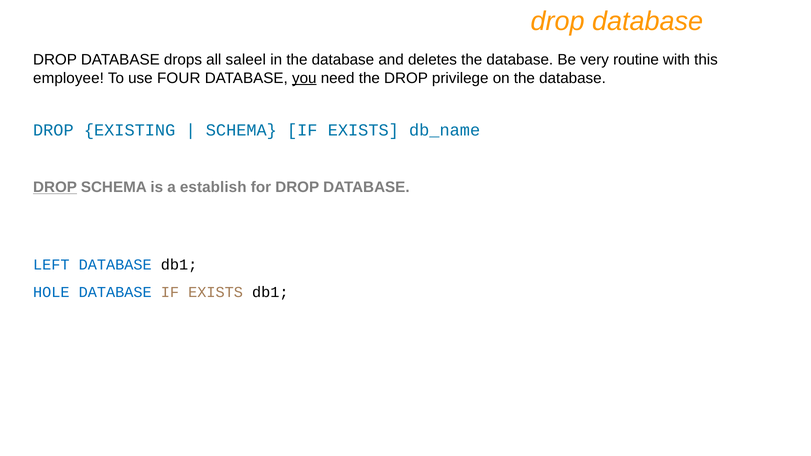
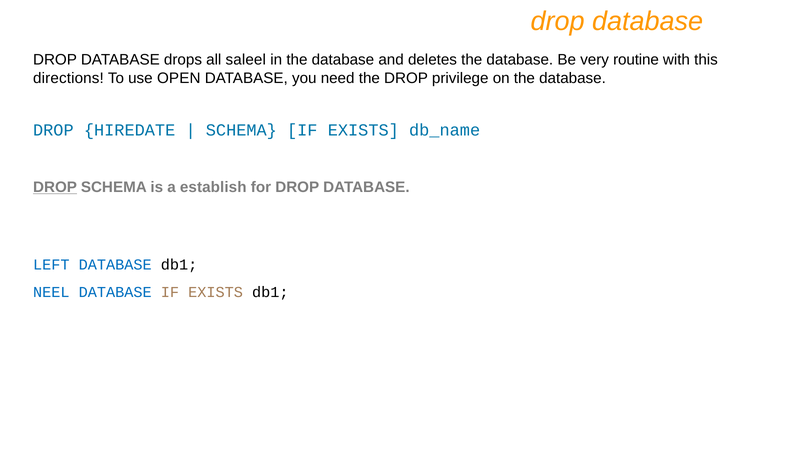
employee: employee -> directions (68, 78)
FOUR: FOUR -> OPEN (179, 78)
you underline: present -> none (304, 78)
EXISTING: EXISTING -> HIREDATE (130, 130)
HOLE: HOLE -> NEEL (51, 292)
